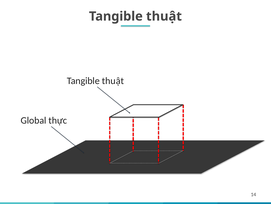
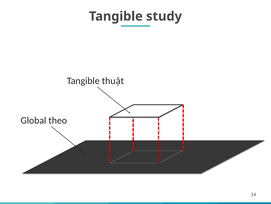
thuật: thuật -> study (164, 16)
thực: thực -> theo (58, 120)
